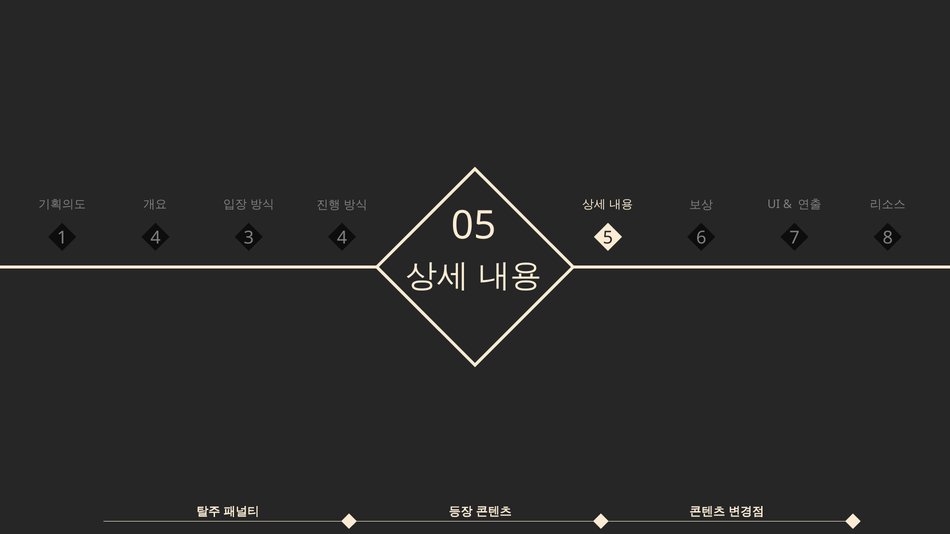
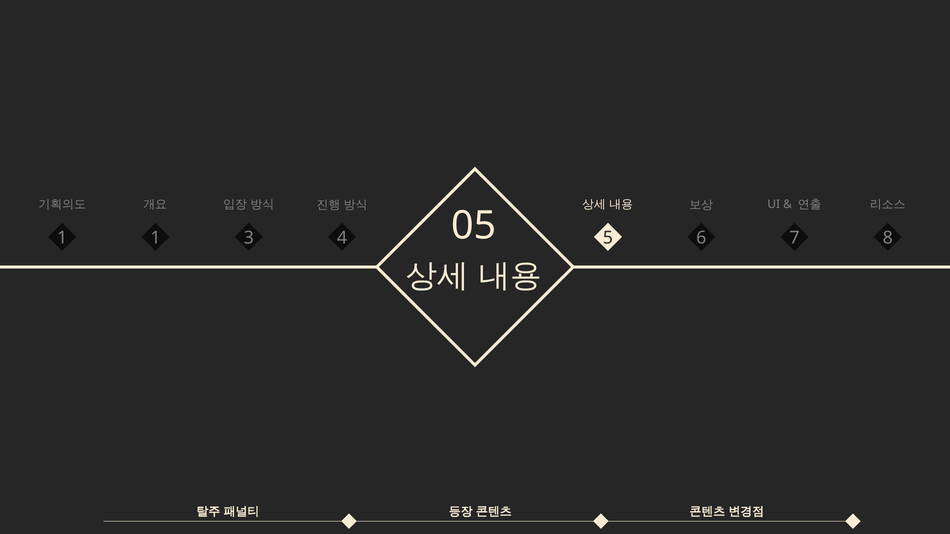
1 4: 4 -> 1 (155, 238)
